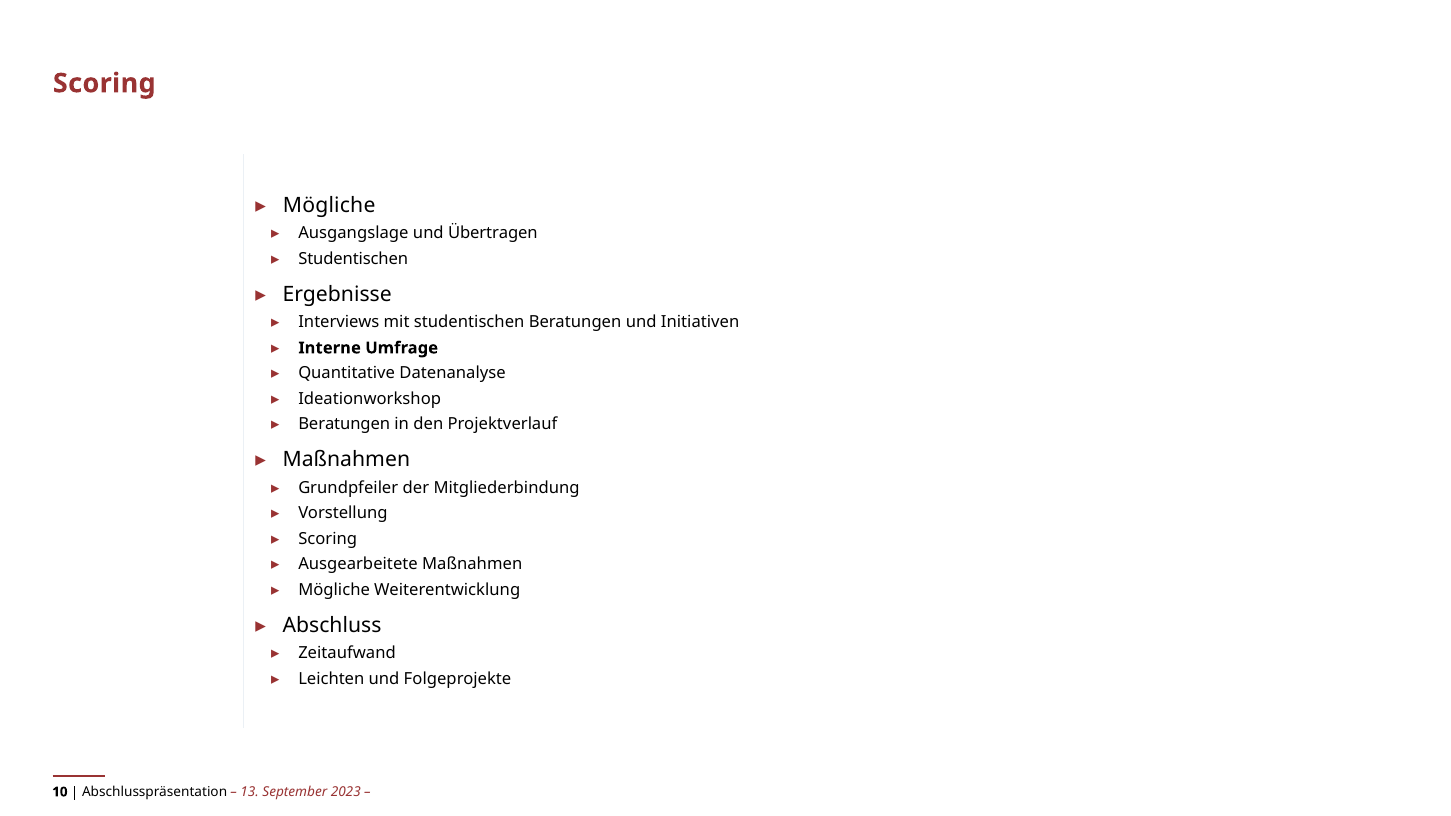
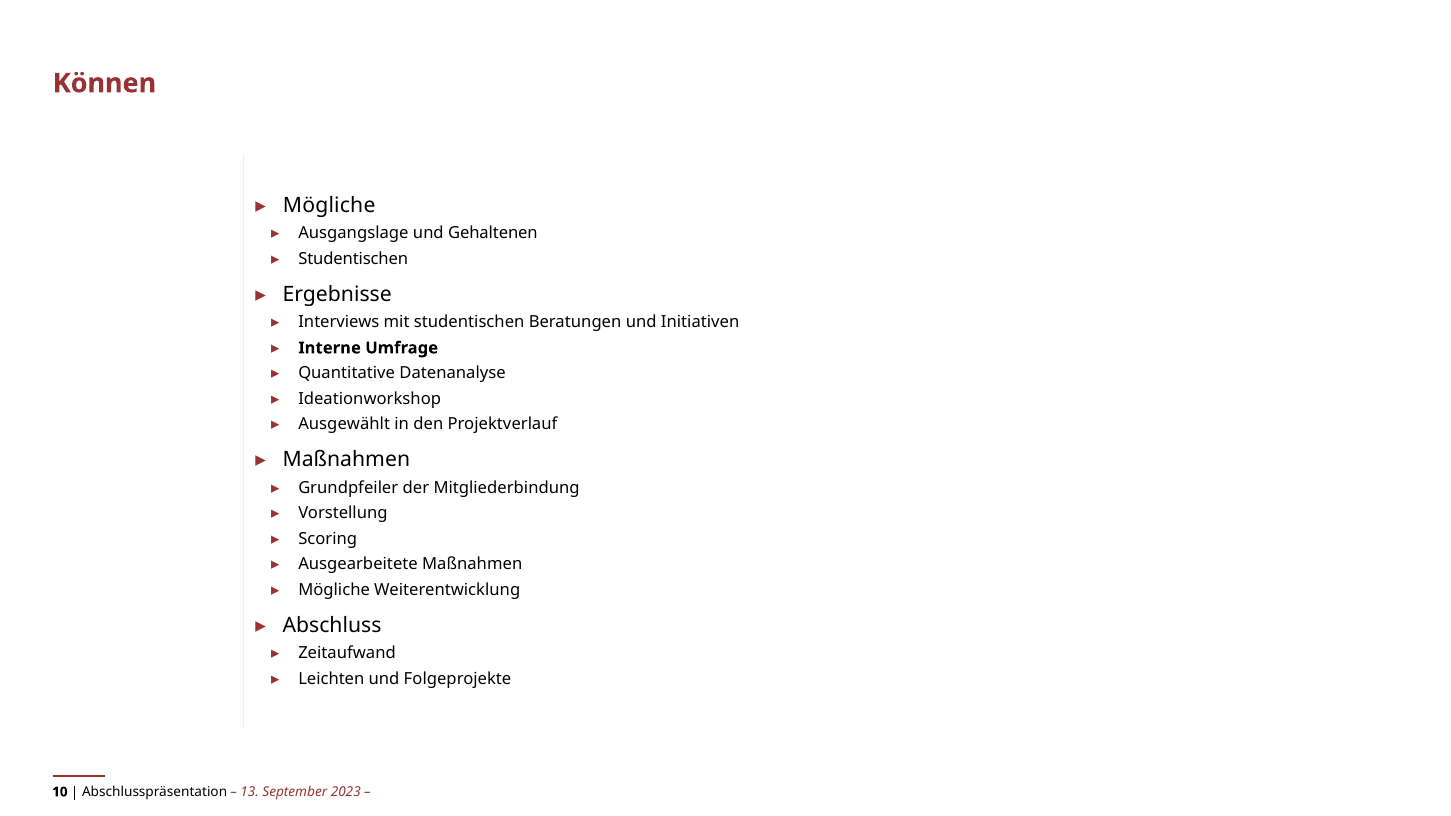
Scoring: Scoring -> Können (104, 83)
Übertragen: Übertragen -> Gehaltenen (493, 234)
Beratungen: Beratungen -> Ausgewählt (344, 424)
